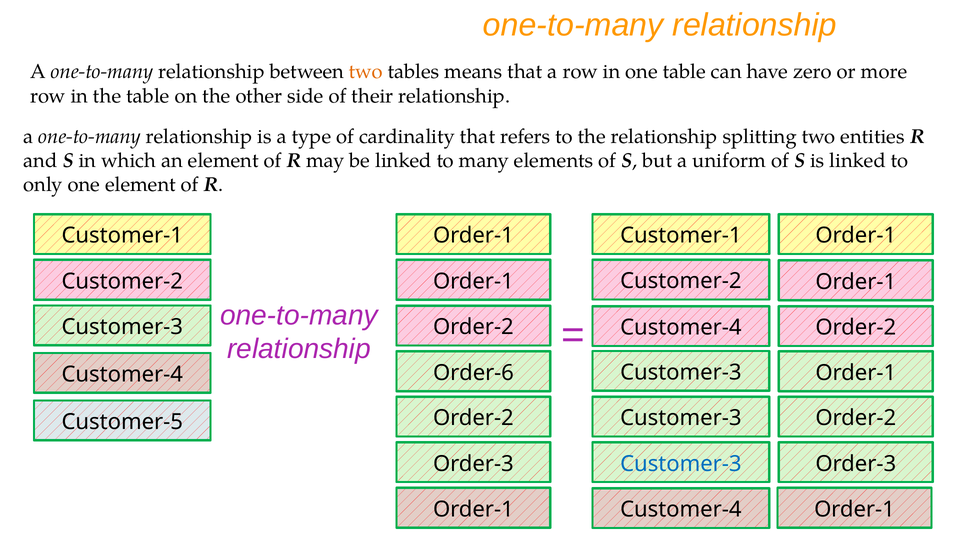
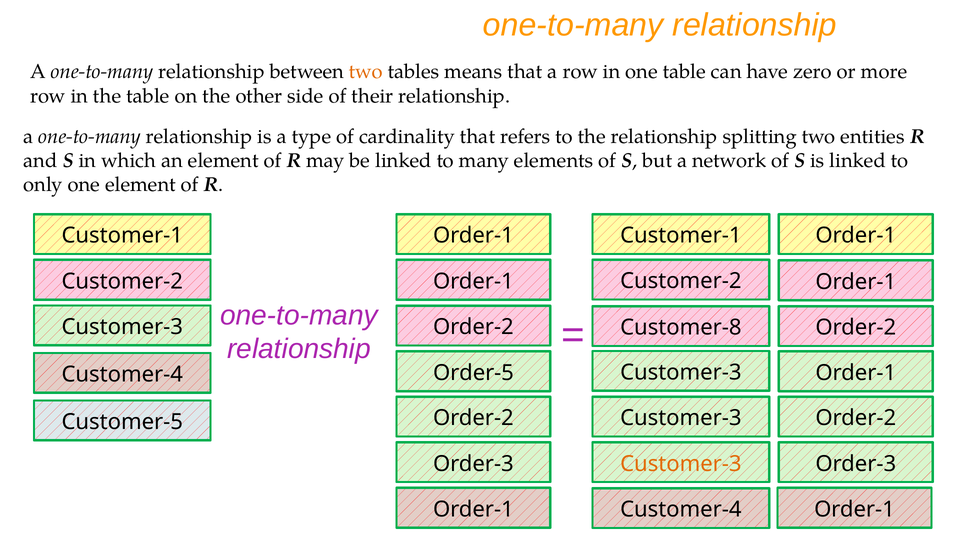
uniform: uniform -> network (729, 161)
Customer-4: Customer-4 -> Customer-8 (681, 328)
Order-6: Order-6 -> Order-5 (473, 373)
Customer-3 colour: blue -> orange (681, 464)
